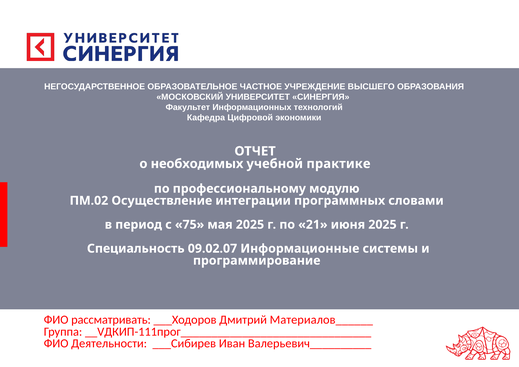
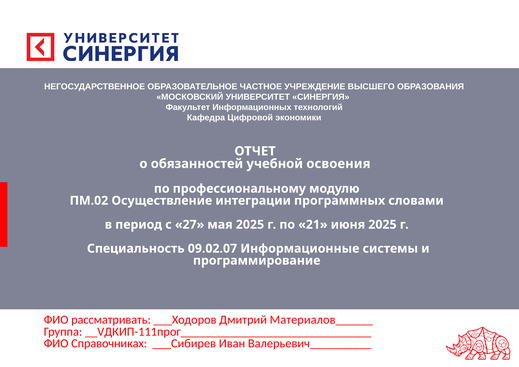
необходимых: необходимых -> обязанностей (197, 164)
практике: практике -> освоения (338, 164)
75: 75 -> 27 (190, 225)
Деятельности: Деятельности -> Справочниках (109, 343)
